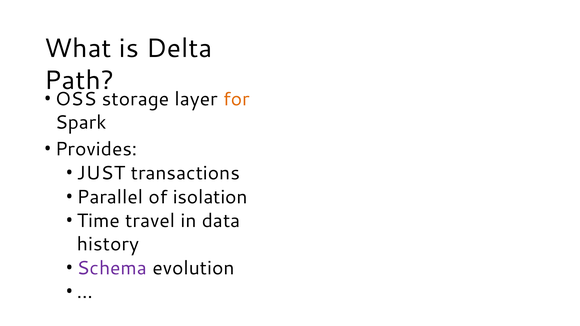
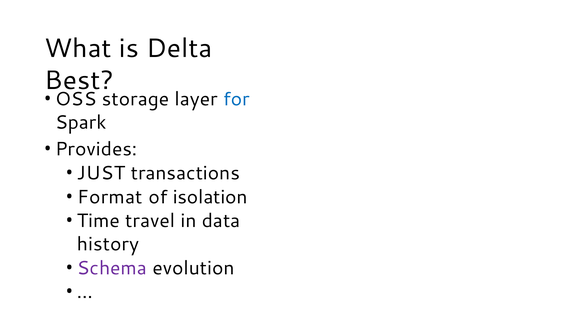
Path: Path -> Best (79, 80)
for colour: orange -> blue (237, 99)
Parallel: Parallel -> Format (110, 197)
